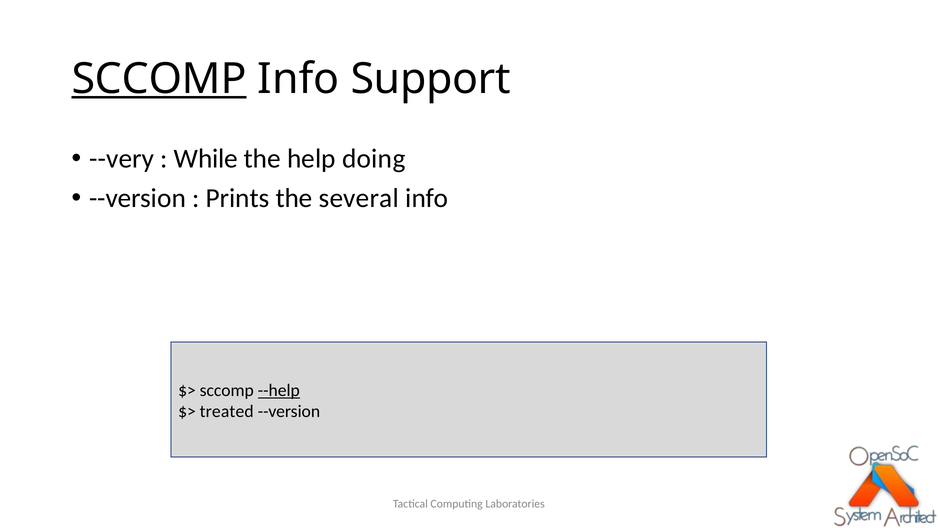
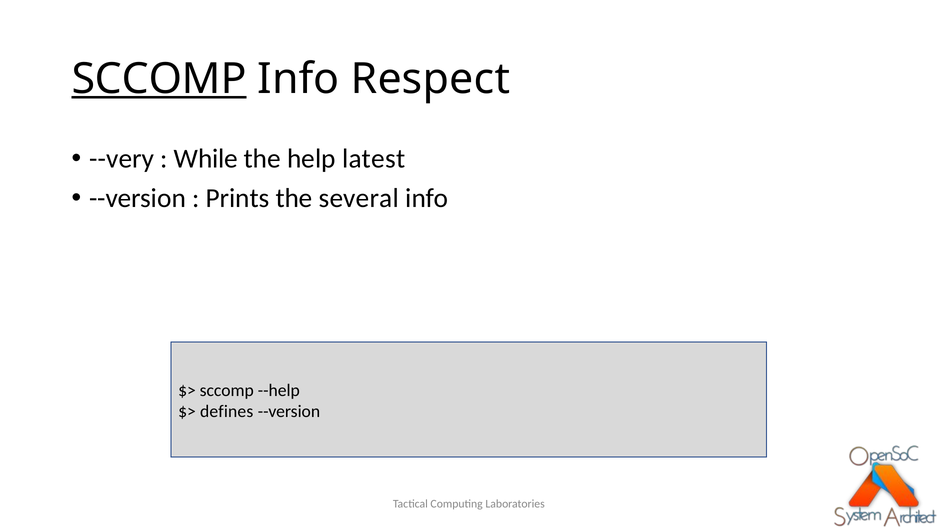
Support: Support -> Respect (430, 79)
doing: doing -> latest (374, 159)
--help underline: present -> none (279, 390)
treated: treated -> defines (227, 411)
